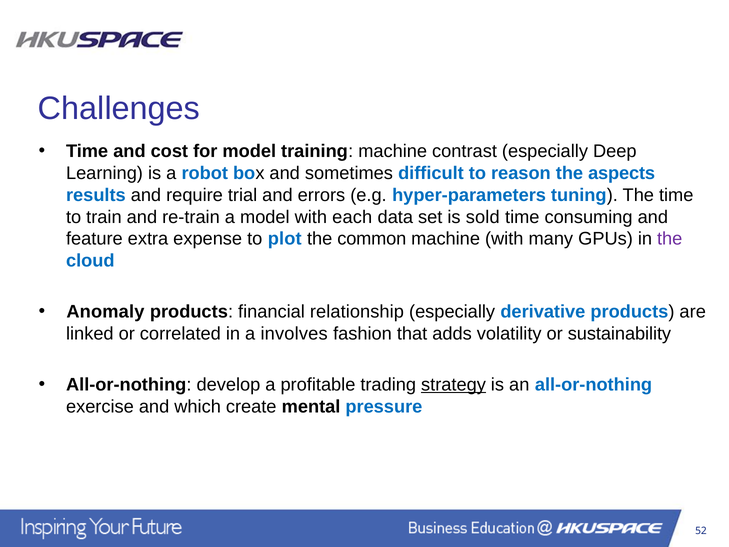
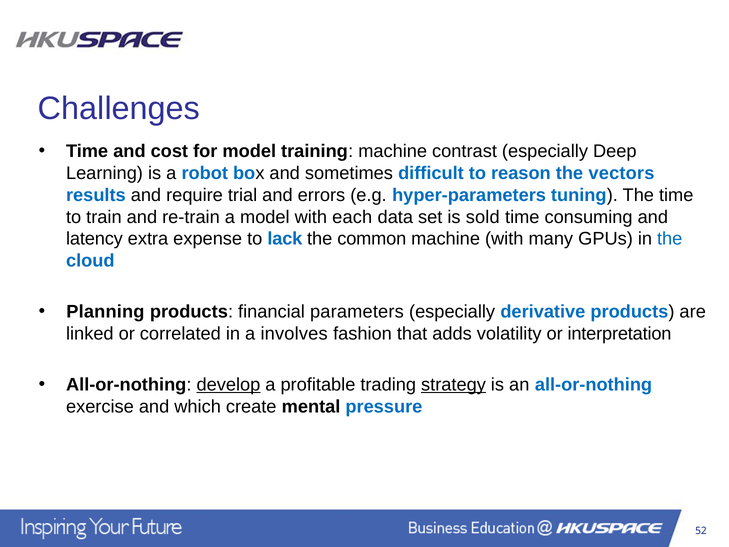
aspects: aspects -> vectors (621, 173)
feature: feature -> latency (94, 239)
plot: plot -> lack (285, 239)
the colour: purple -> blue (670, 239)
Anomaly: Anomaly -> Planning (105, 312)
relationship: relationship -> parameters (357, 312)
sustainability: sustainability -> interpretation (620, 334)
develop underline: none -> present (228, 385)
